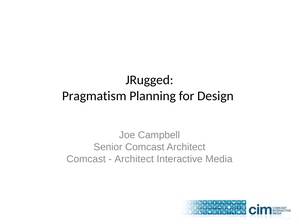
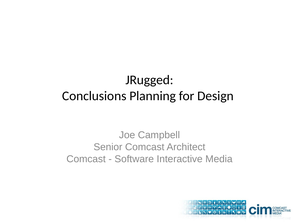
Pragmatism: Pragmatism -> Conclusions (94, 96)
Architect: Architect -> Software (134, 159)
